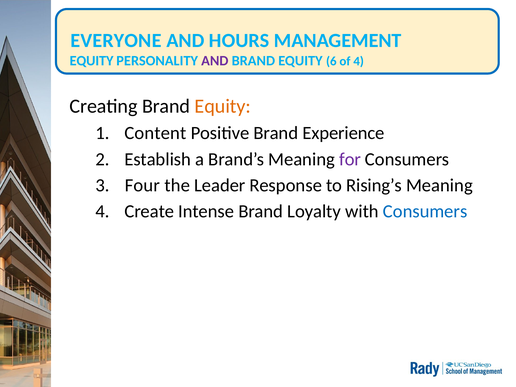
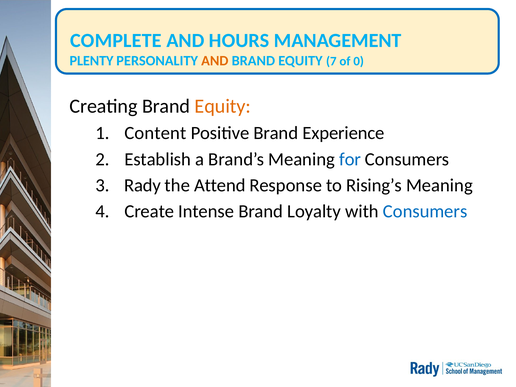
EVERYONE: EVERYONE -> COMPLETE (116, 41)
EQUITY: EQUITY -> PLENTY (92, 61)
AND colour: purple -> orange (215, 61)
6: 6 -> 7 (331, 61)
of 4: 4 -> 0 (359, 61)
for colour: purple -> blue (350, 159)
Four: Four -> Rady (143, 185)
Leader: Leader -> Attend (220, 185)
